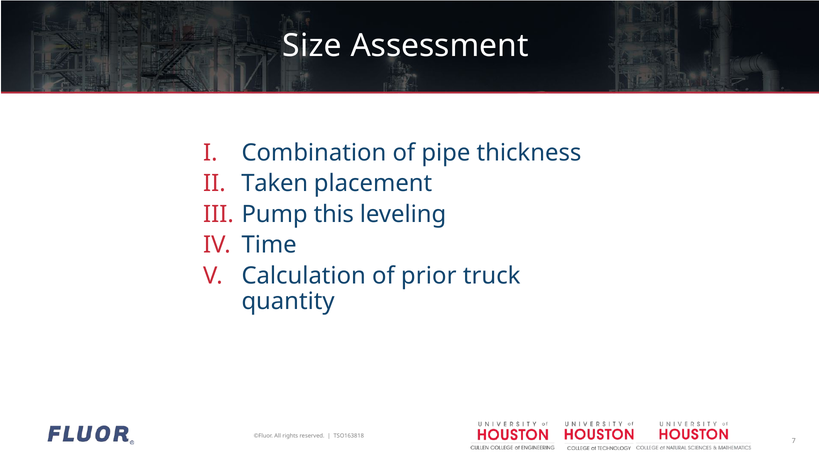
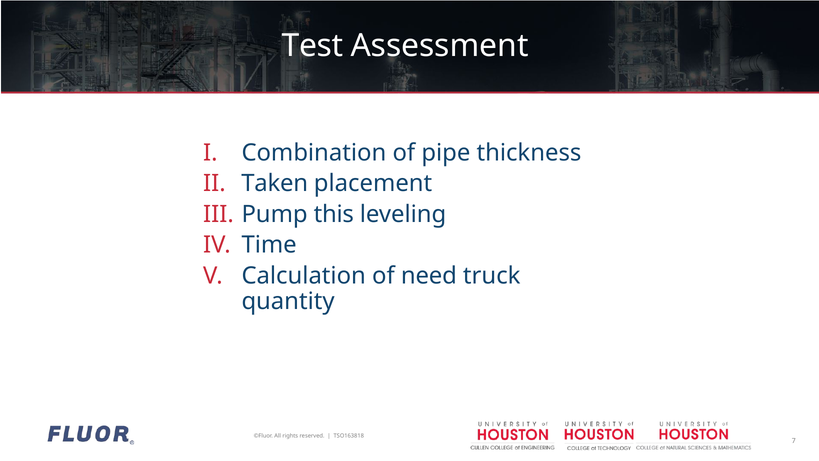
Size: Size -> Test (312, 46)
prior: prior -> need (429, 275)
